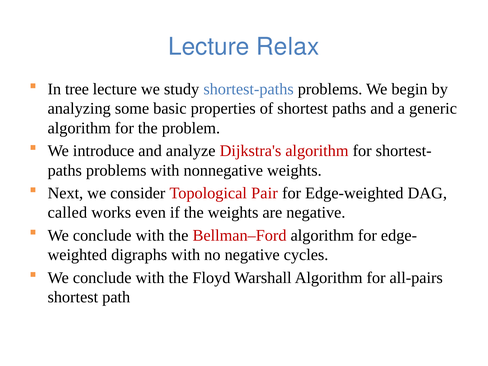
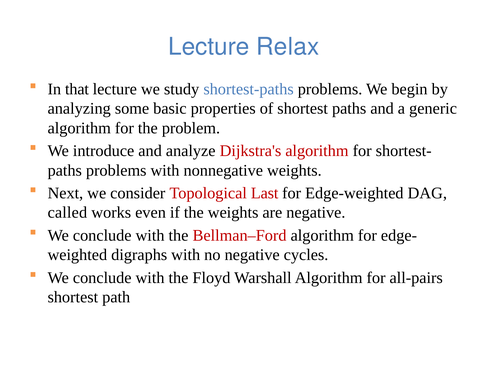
tree: tree -> that (77, 89)
Pair: Pair -> Last (265, 193)
